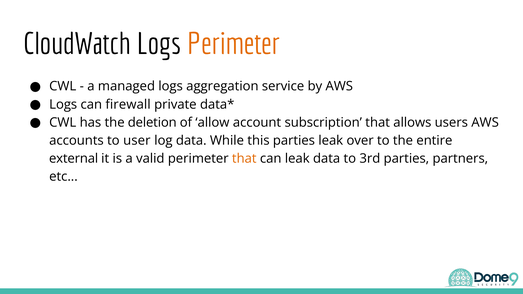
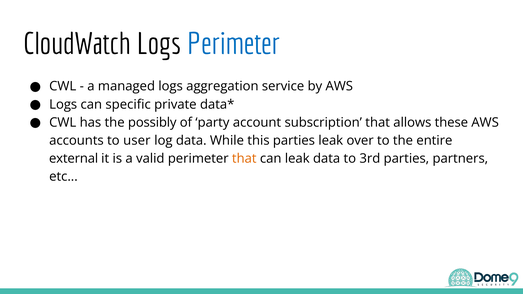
Perimeter colour: orange -> blue (234, 44)
firewall: firewall -> specific (128, 104)
deletion: deletion -> possibly (152, 122)
allow: allow -> party (212, 122)
users: users -> these (451, 122)
